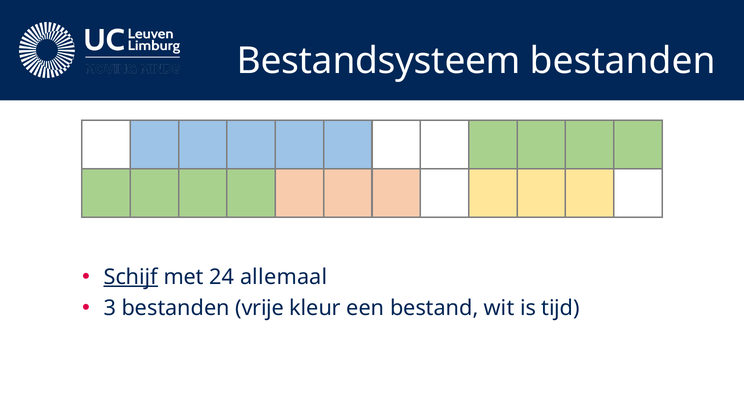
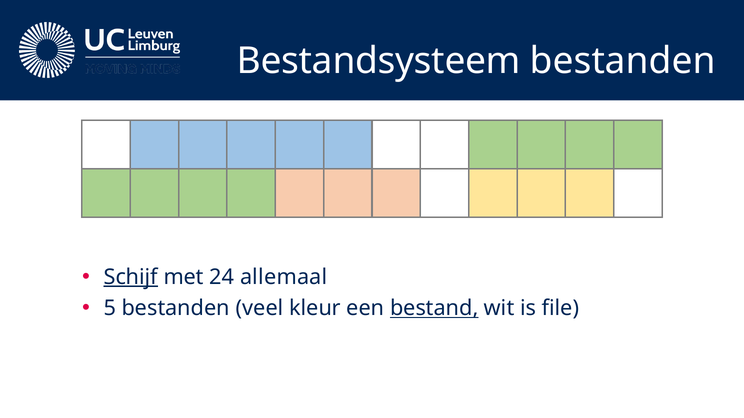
3: 3 -> 5 (110, 308)
vrije: vrije -> veel (260, 308)
bestand underline: none -> present (434, 308)
tijd: tijd -> file (560, 308)
